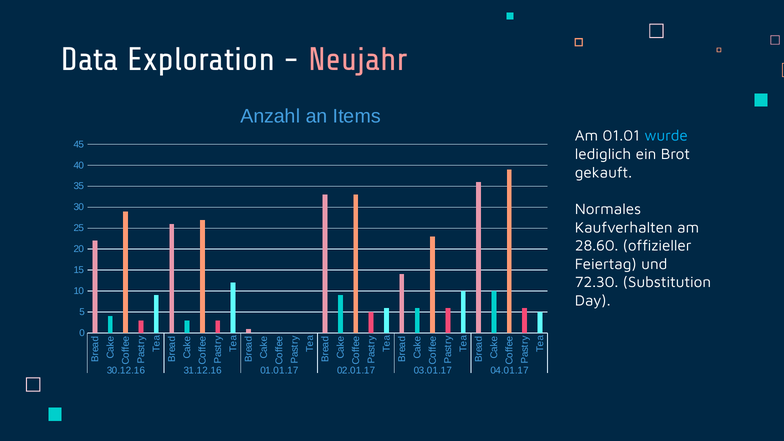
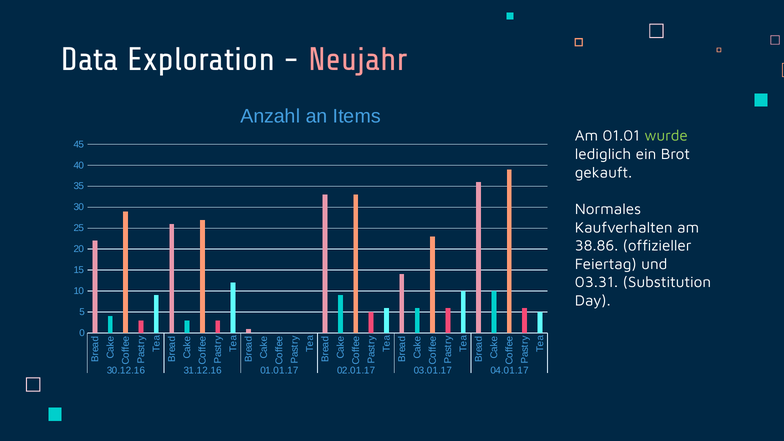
wurde colour: light blue -> light green (666, 136)
28.60: 28.60 -> 38.86 (597, 246)
72.30: 72.30 -> 03.31 (596, 282)
